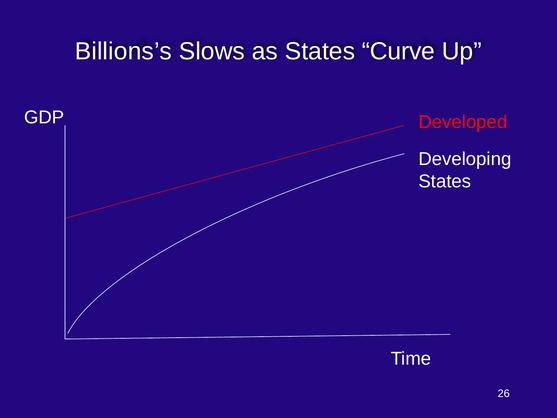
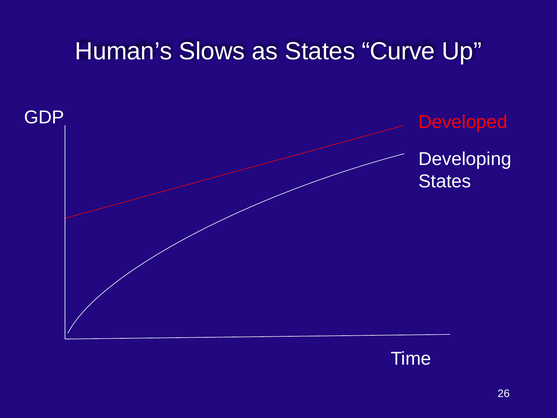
Billions’s: Billions’s -> Human’s (124, 51)
